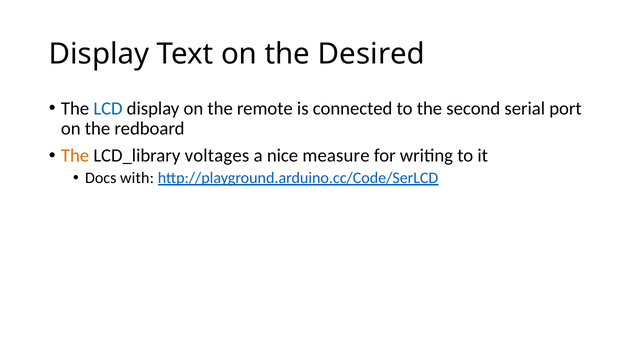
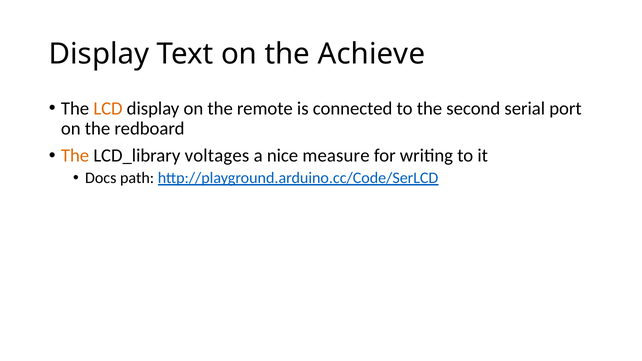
Desired: Desired -> Achieve (371, 54)
LCD colour: blue -> orange (108, 109)
with: with -> path (137, 178)
